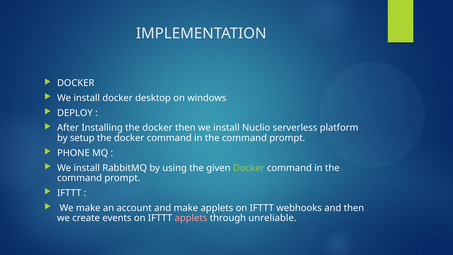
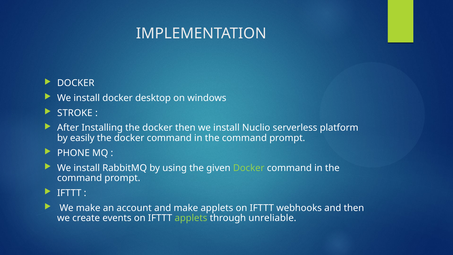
DEPLOY: DEPLOY -> STROKE (75, 113)
setup: setup -> easily (82, 138)
applets colour: pink -> light green (191, 218)
